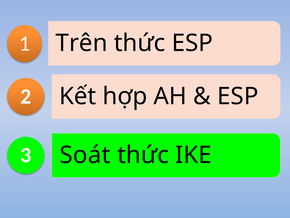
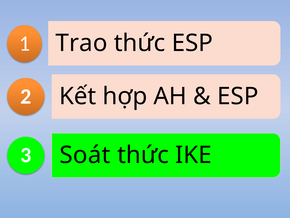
Trên: Trên -> Trao (82, 43)
